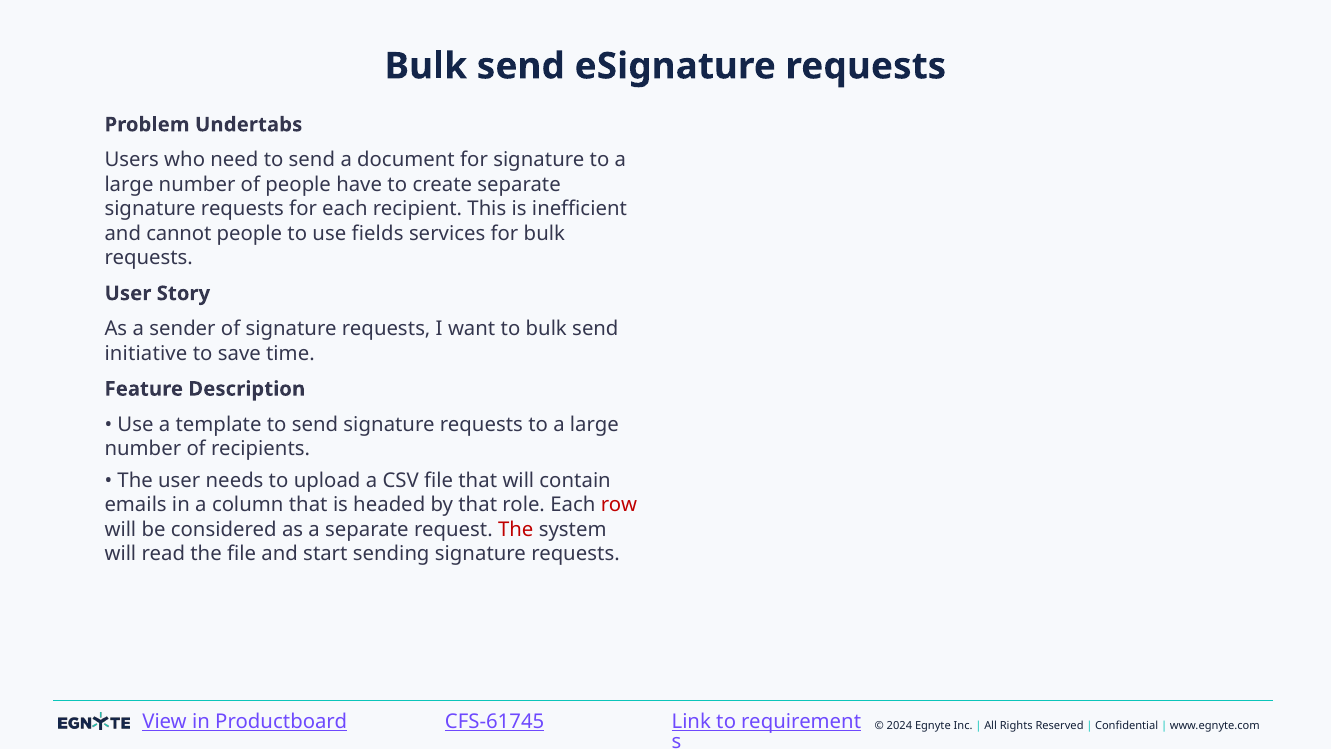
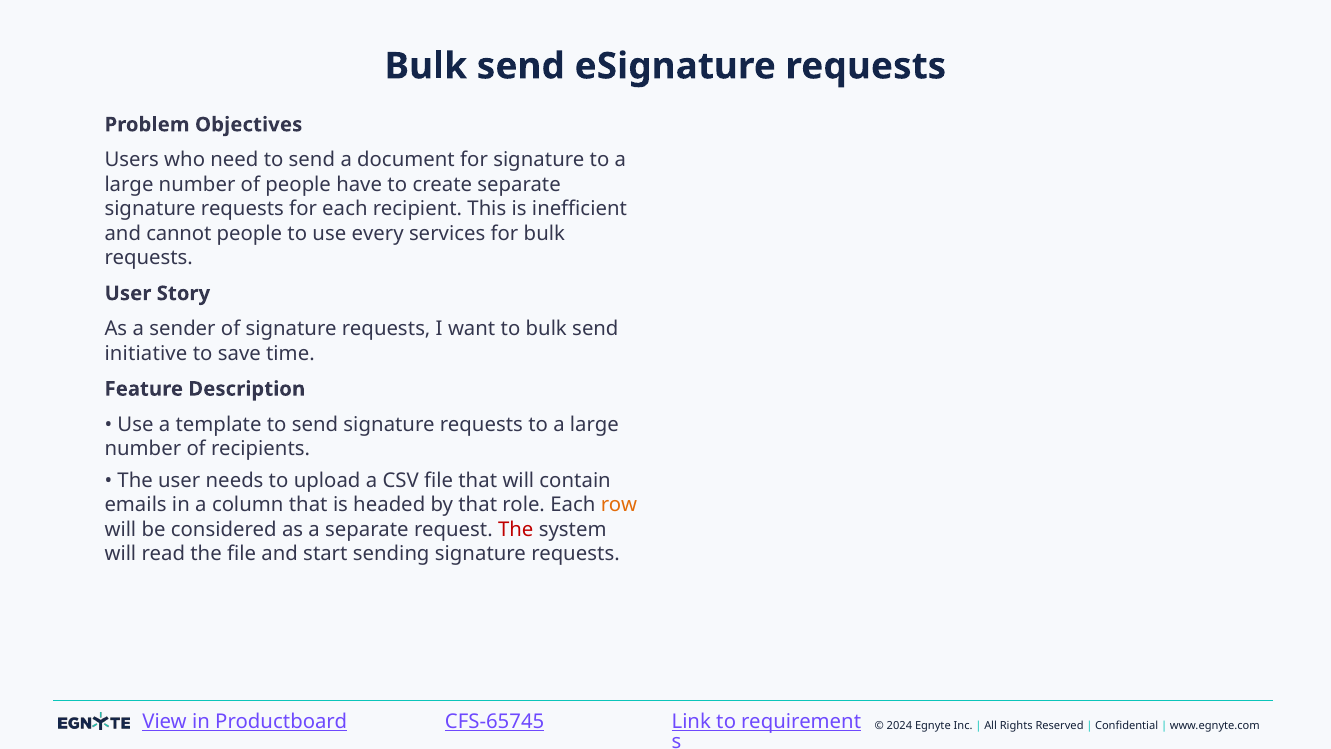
Undertabs: Undertabs -> Objectives (249, 125)
fields: fields -> every (378, 233)
row colour: red -> orange (619, 505)
CFS-61745: CFS-61745 -> CFS-65745 (495, 721)
